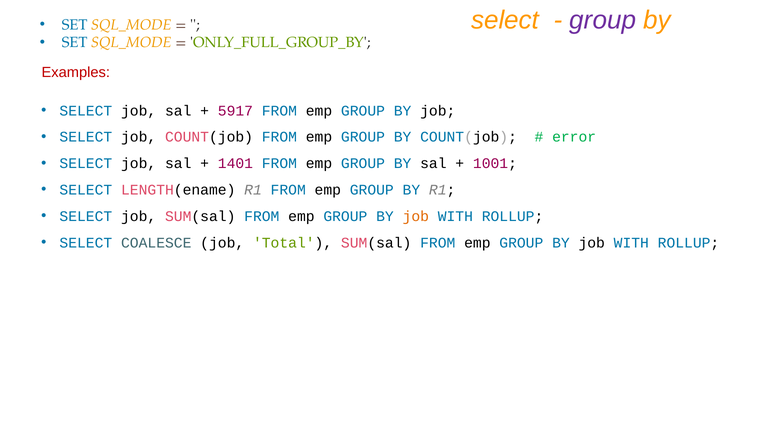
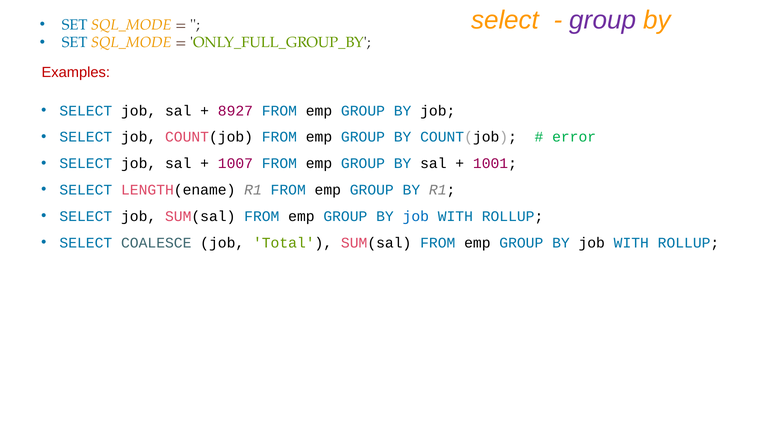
5917: 5917 -> 8927 (235, 111)
1401: 1401 -> 1007 (235, 163)
job colour: orange -> blue (416, 216)
